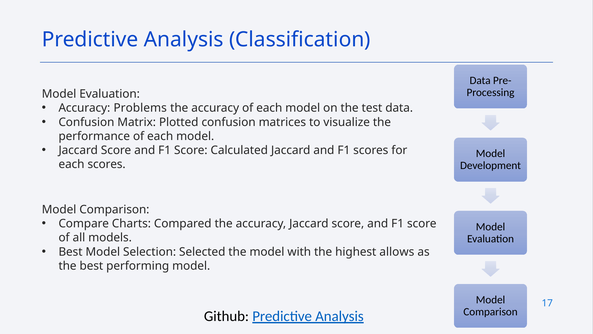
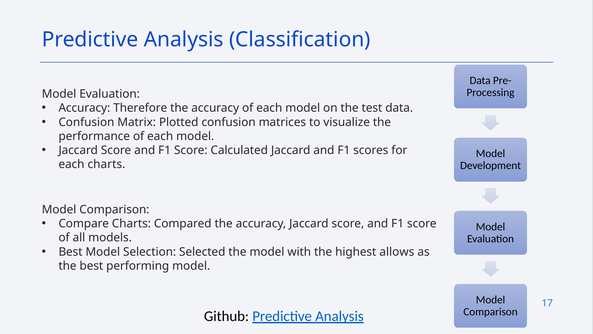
Problems: Problems -> Therefore (140, 108)
each scores: scores -> charts (106, 164)
